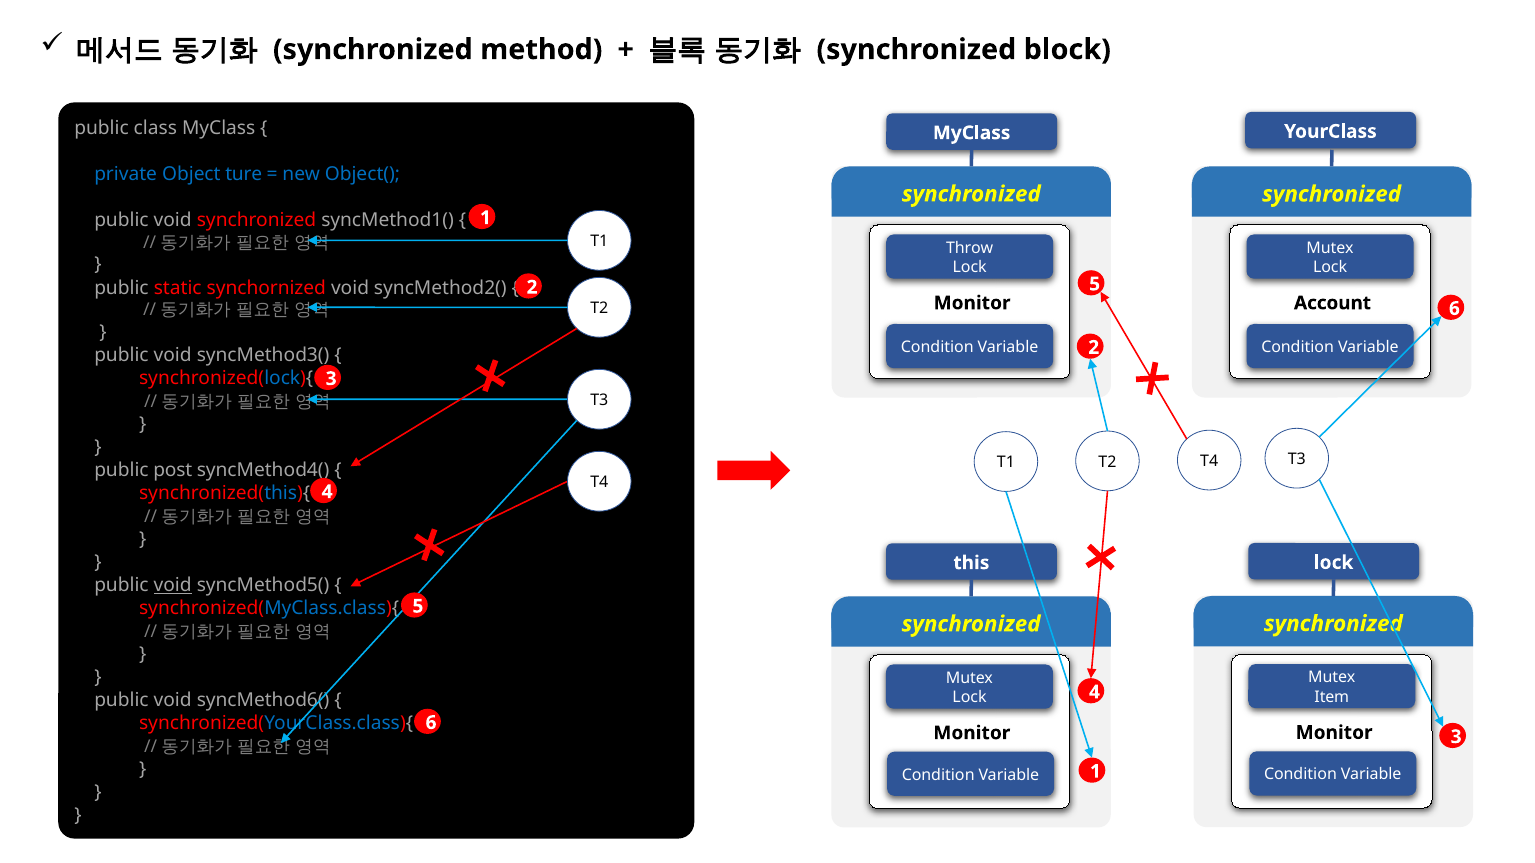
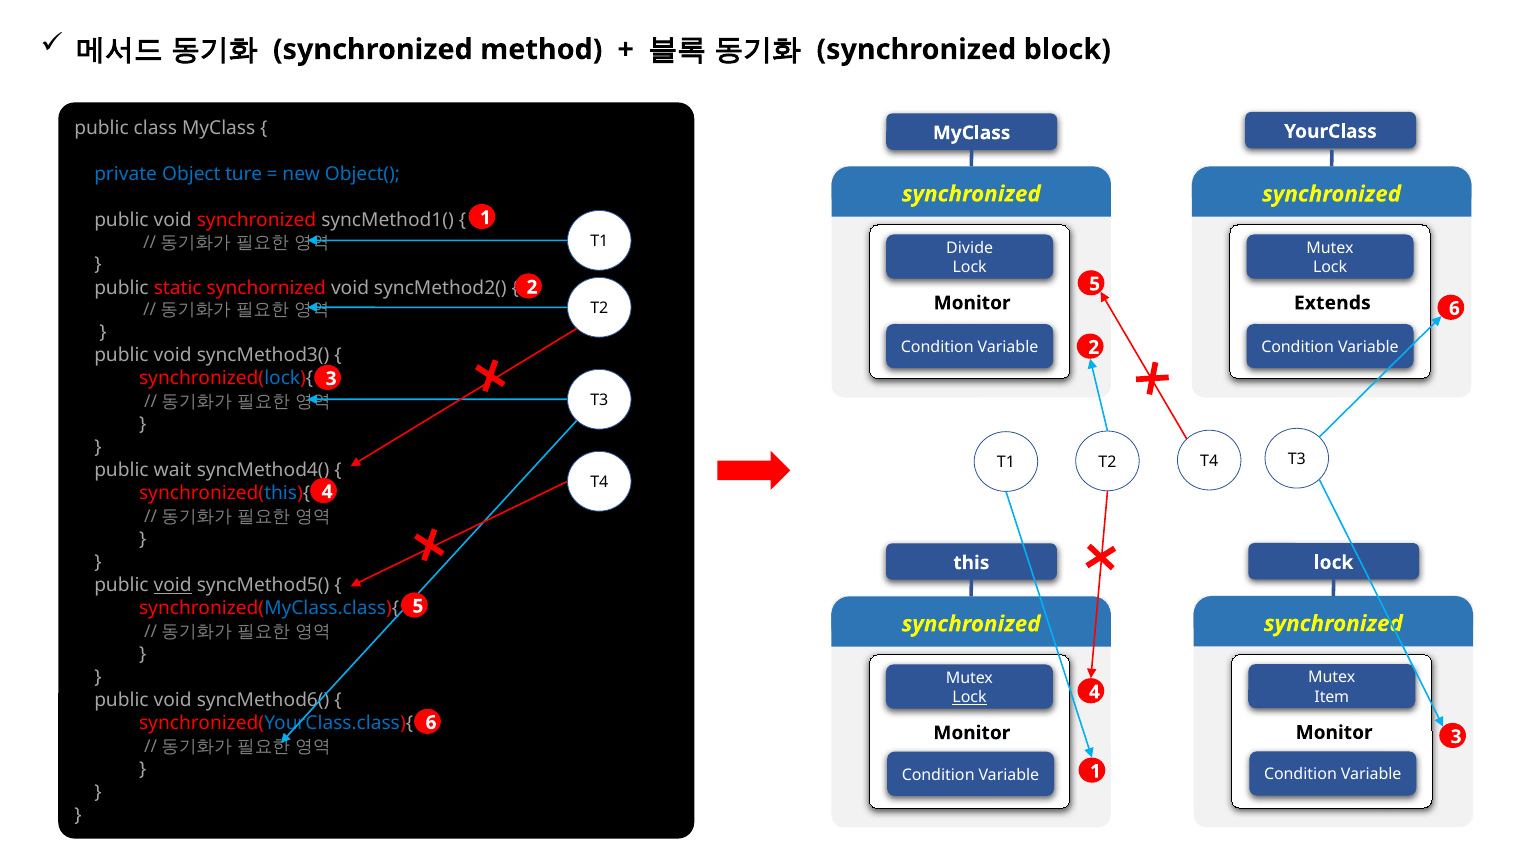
Throw: Throw -> Divide (970, 248)
Account: Account -> Extends (1332, 303)
post: post -> wait (173, 470)
Lock underline: none -> present (970, 698)
